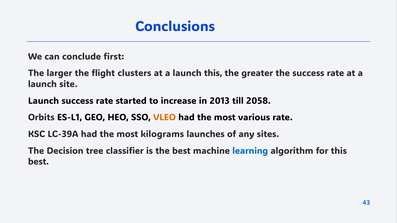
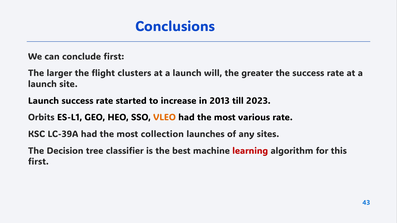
launch this: this -> will (213, 73)
2058: 2058 -> 2023 (258, 101)
kilograms: kilograms -> collection (162, 134)
learning colour: blue -> red (250, 151)
best: best -> first (38, 162)
